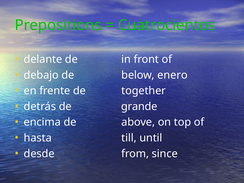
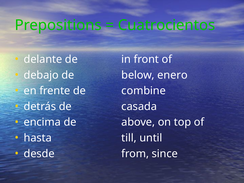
together: together -> combine (144, 91)
grande: grande -> casada (139, 106)
